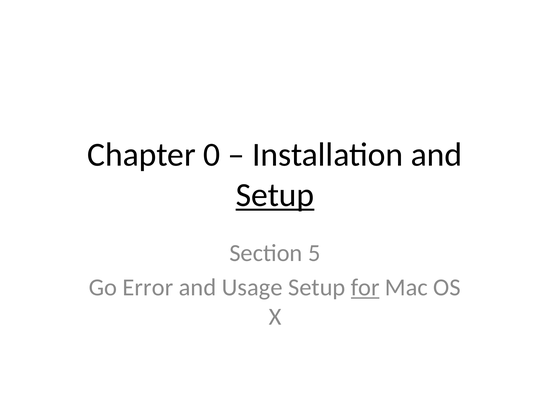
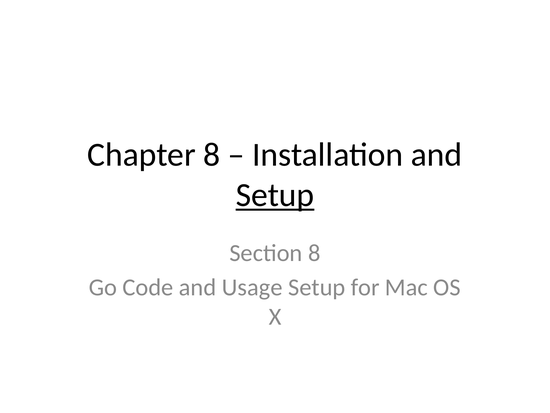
Chapter 0: 0 -> 8 (212, 155)
Section 5: 5 -> 8 (314, 253)
Error: Error -> Code (148, 287)
for underline: present -> none (365, 287)
